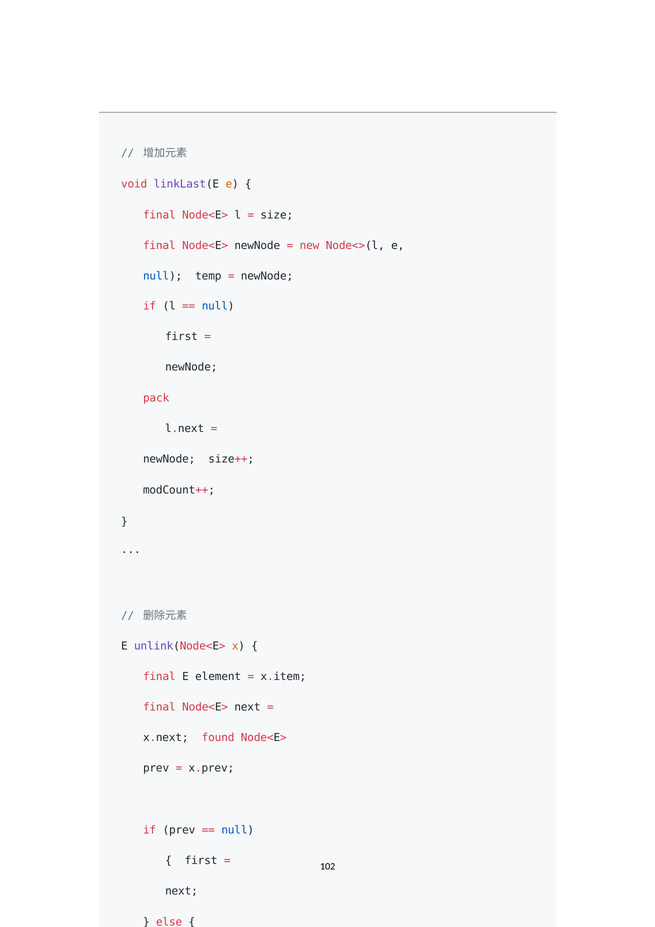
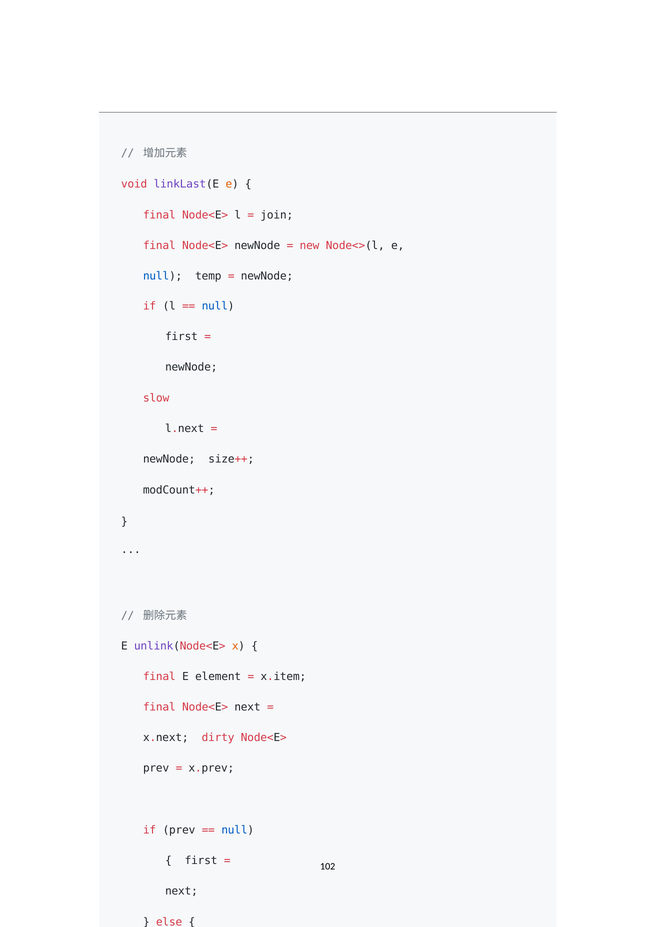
size: size -> join (277, 215)
pack: pack -> slow (156, 398)
found: found -> dirty (218, 738)
